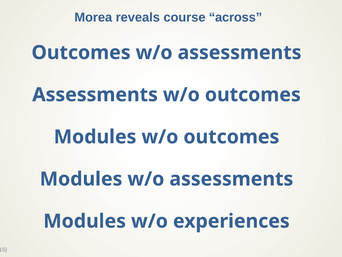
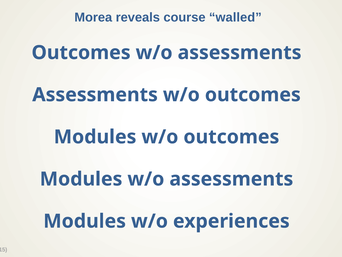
across: across -> walled (235, 17)
